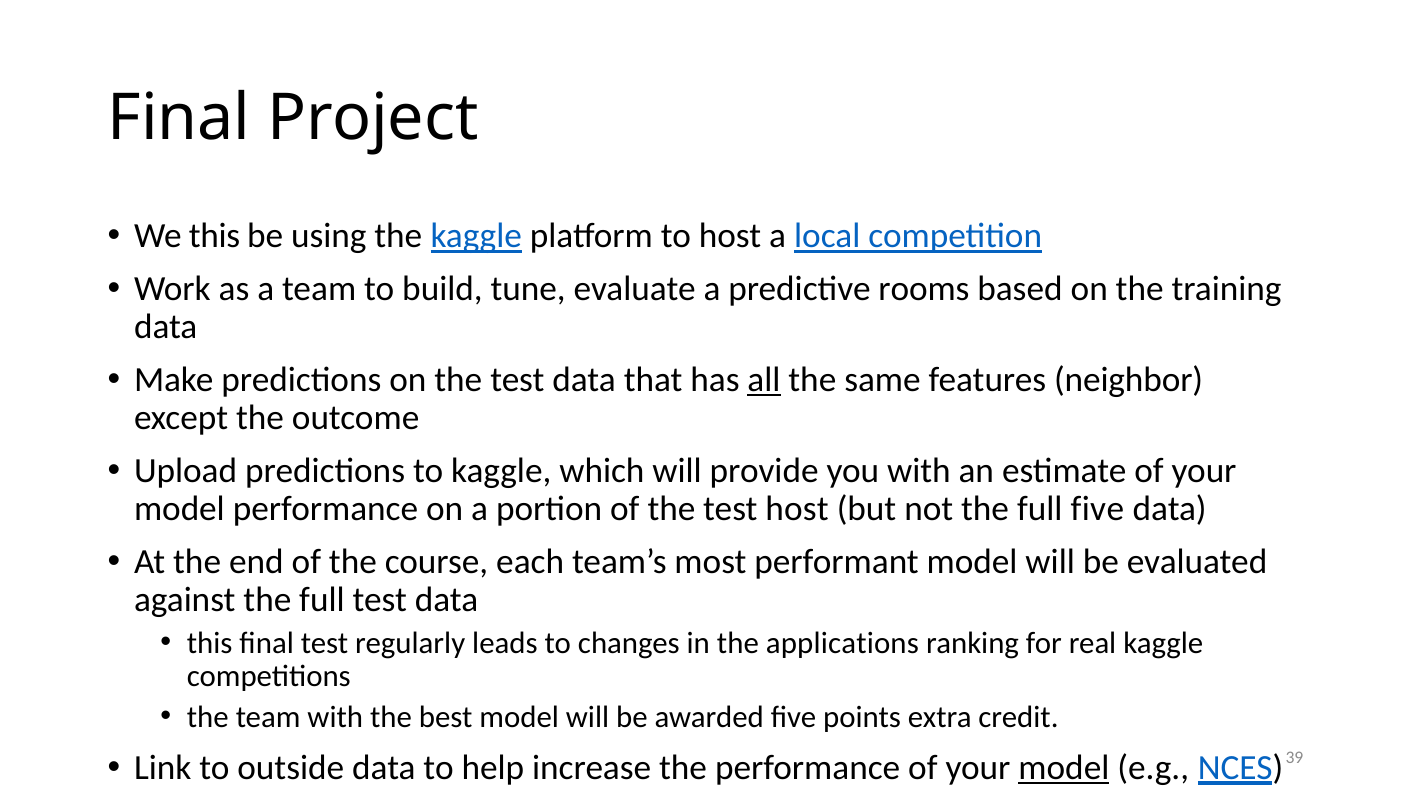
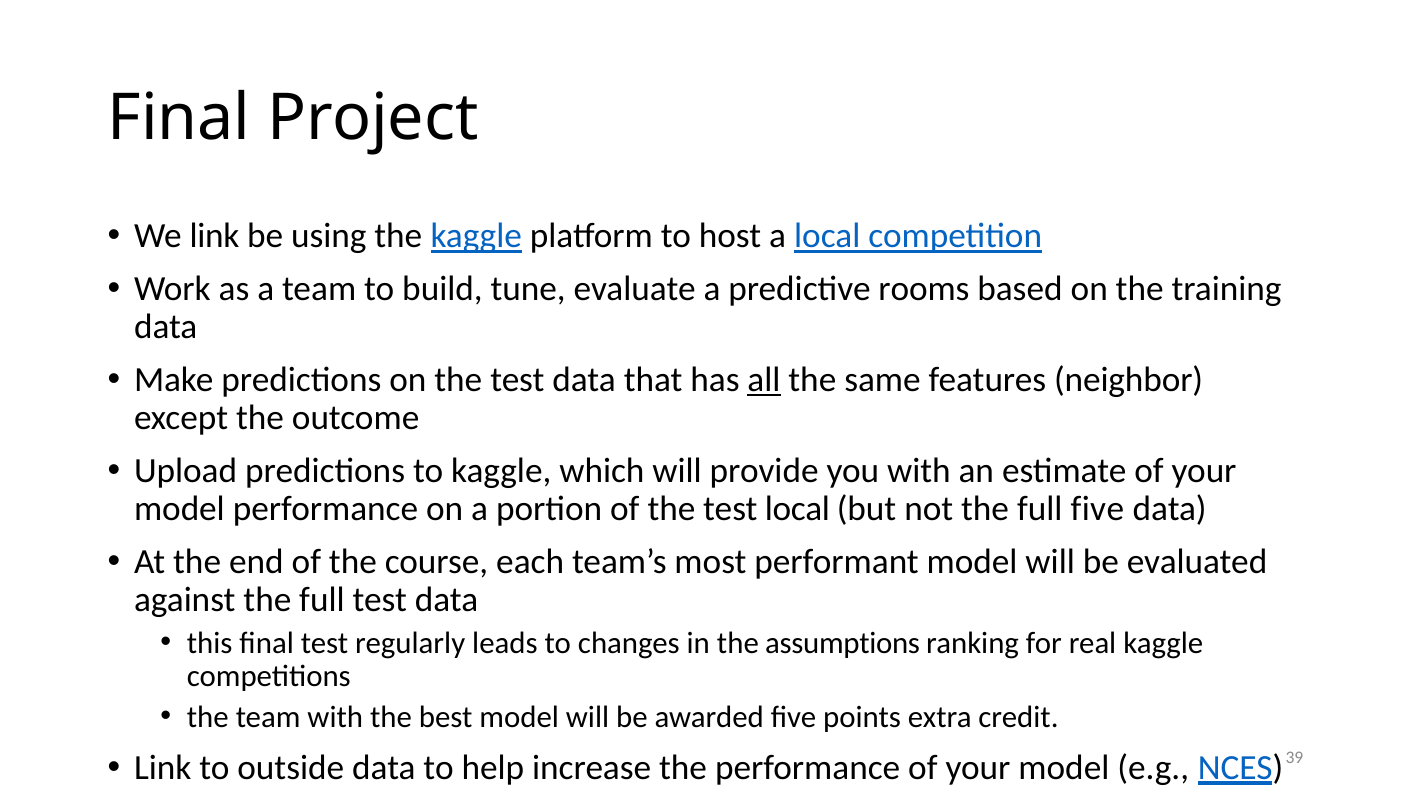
We this: this -> link (214, 236)
test host: host -> local (797, 509)
applications: applications -> assumptions (843, 643)
model underline: present -> none (1064, 767)
